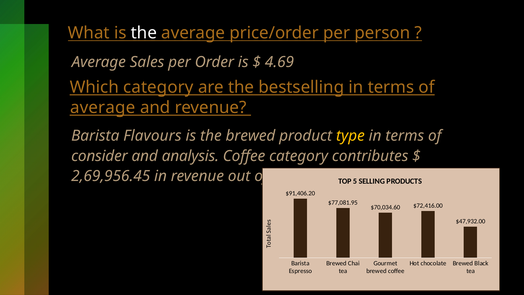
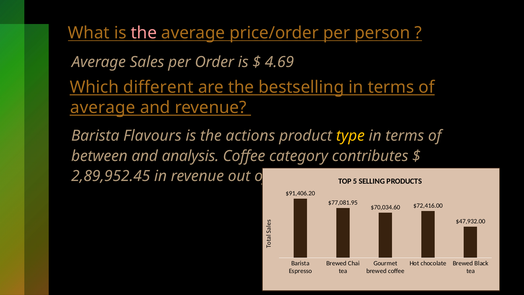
the colour: white -> pink (144, 33)
Which category: category -> different (158, 87)
the brewed: brewed -> actions (250, 136)
consider: consider -> between (99, 156)
2,69,956.45: 2,69,956.45 -> 2,89,952.45 (111, 176)
